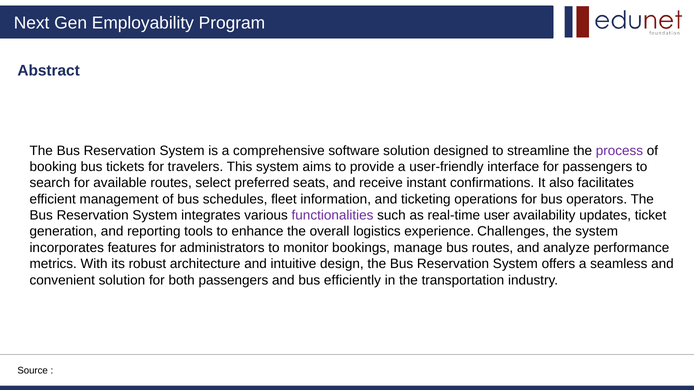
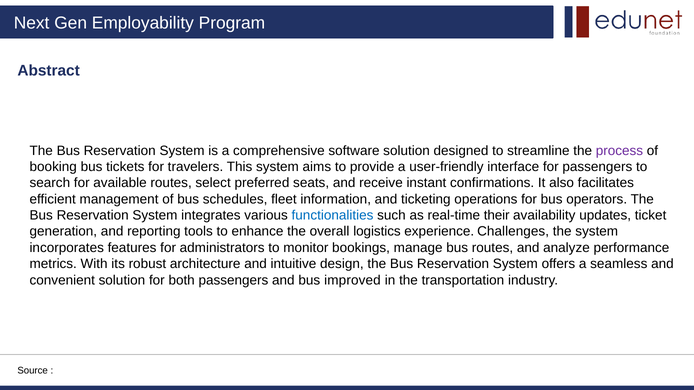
functionalities colour: purple -> blue (333, 216)
user: user -> their (497, 216)
efficiently: efficiently -> improved (352, 280)
